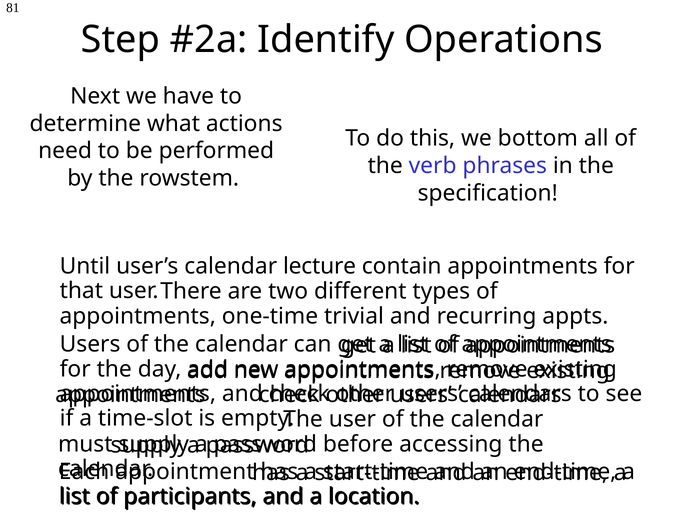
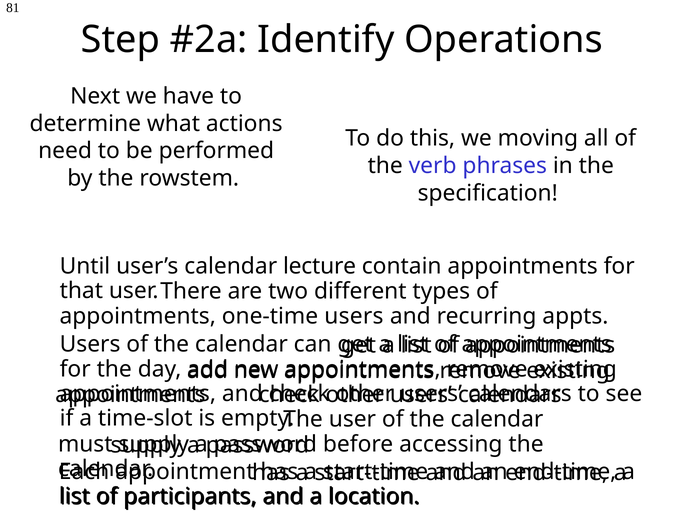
bottom: bottom -> moving (538, 138)
one-time trivial: trivial -> users (354, 316)
